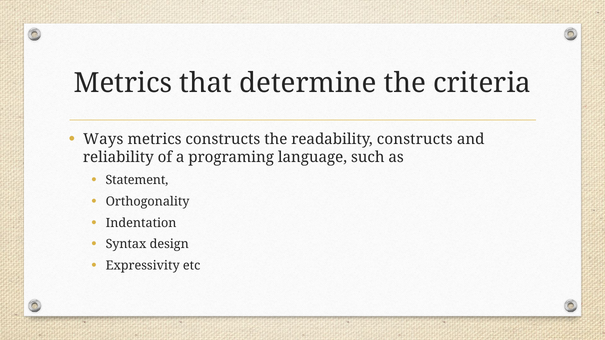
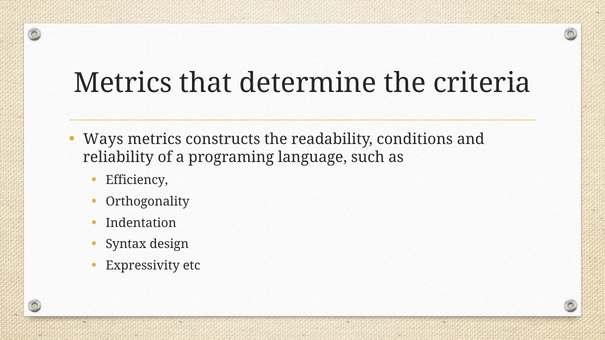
readability constructs: constructs -> conditions (415, 139)
Statement: Statement -> Efficiency (137, 180)
